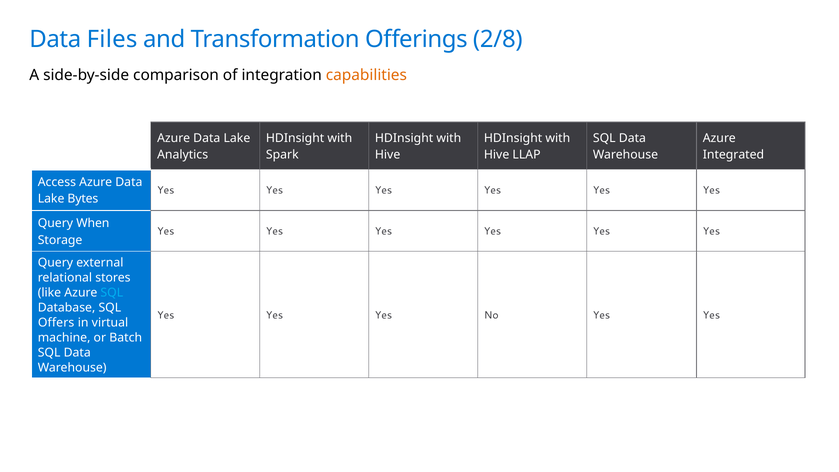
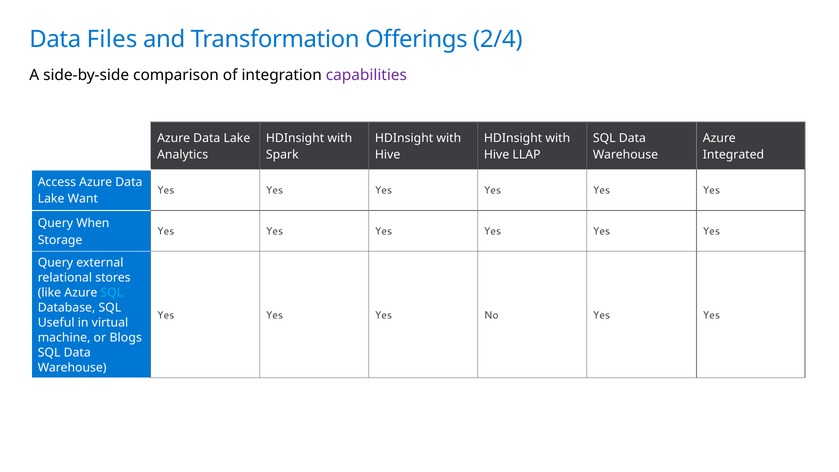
2/8: 2/8 -> 2/4 (498, 39)
capabilities colour: orange -> purple (366, 75)
Bytes: Bytes -> Want (83, 199)
Offers: Offers -> Useful (56, 322)
Batch: Batch -> Blogs (126, 338)
